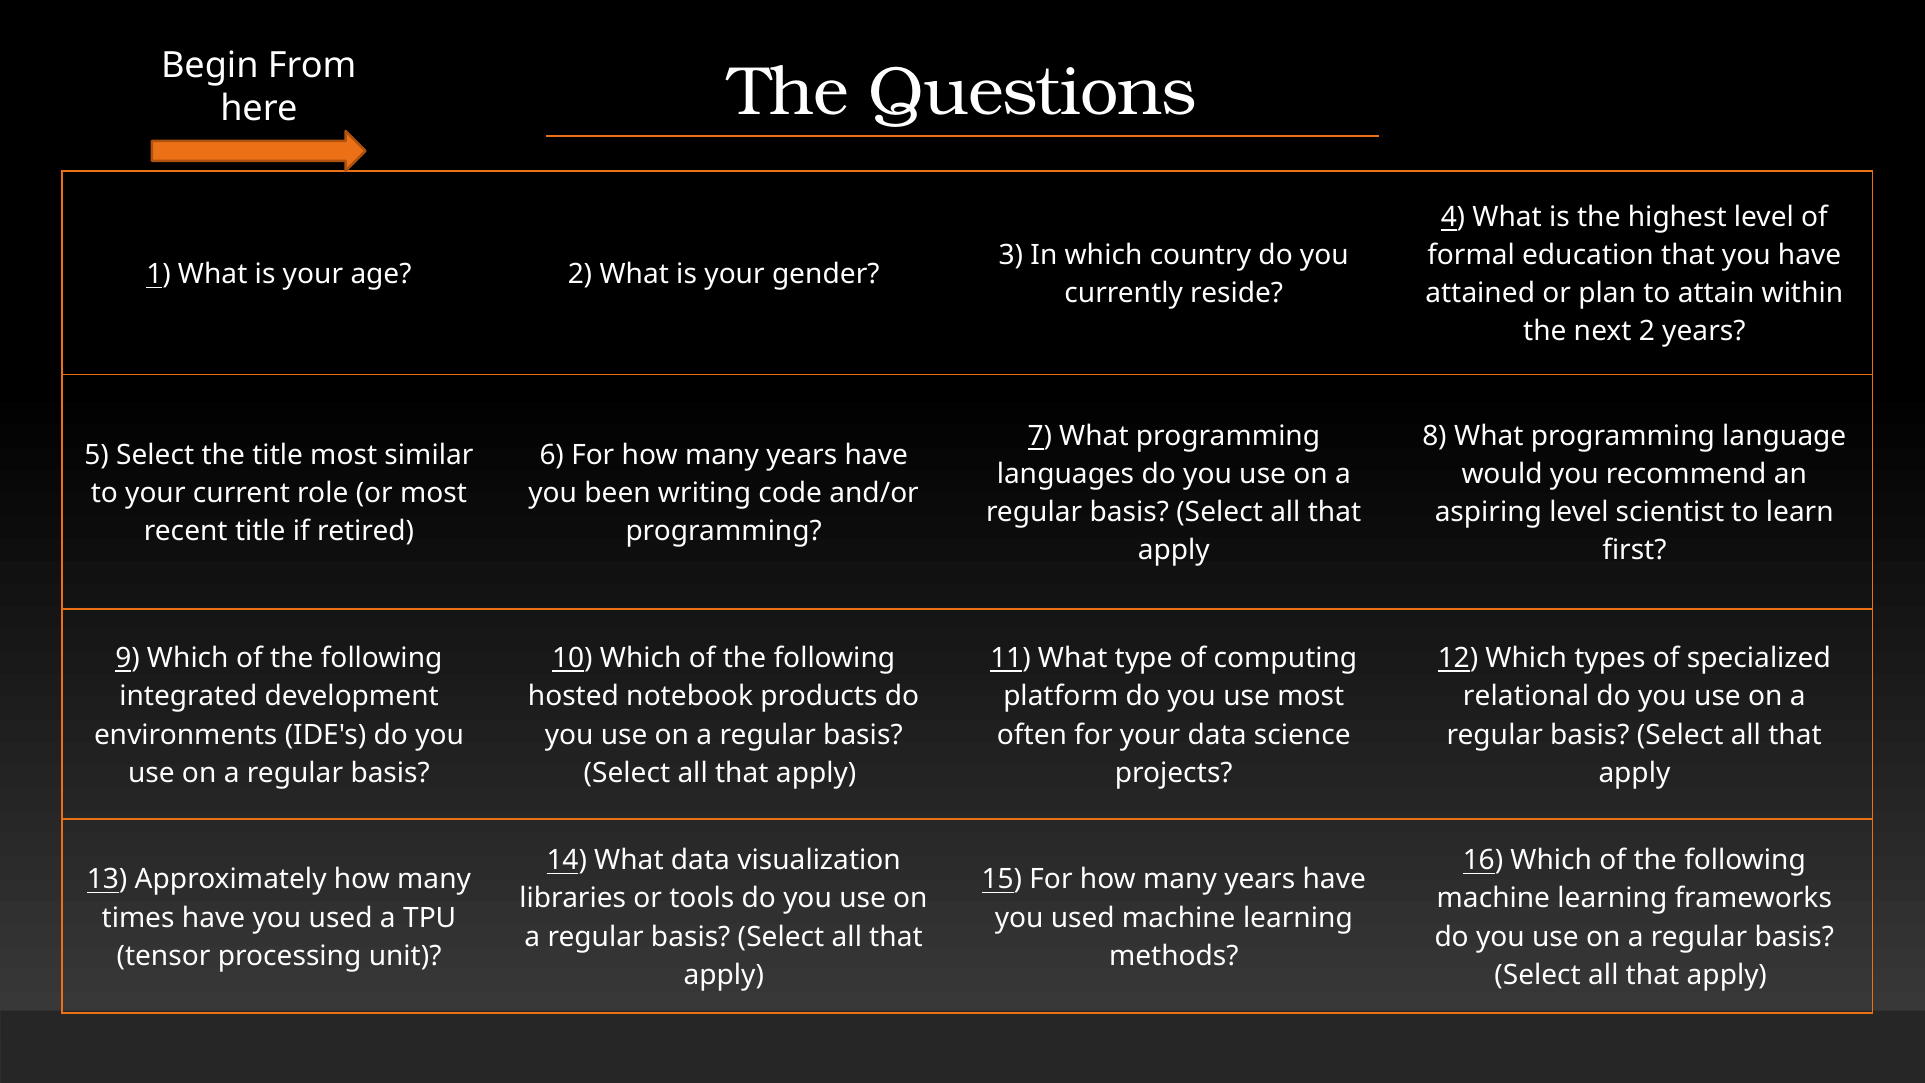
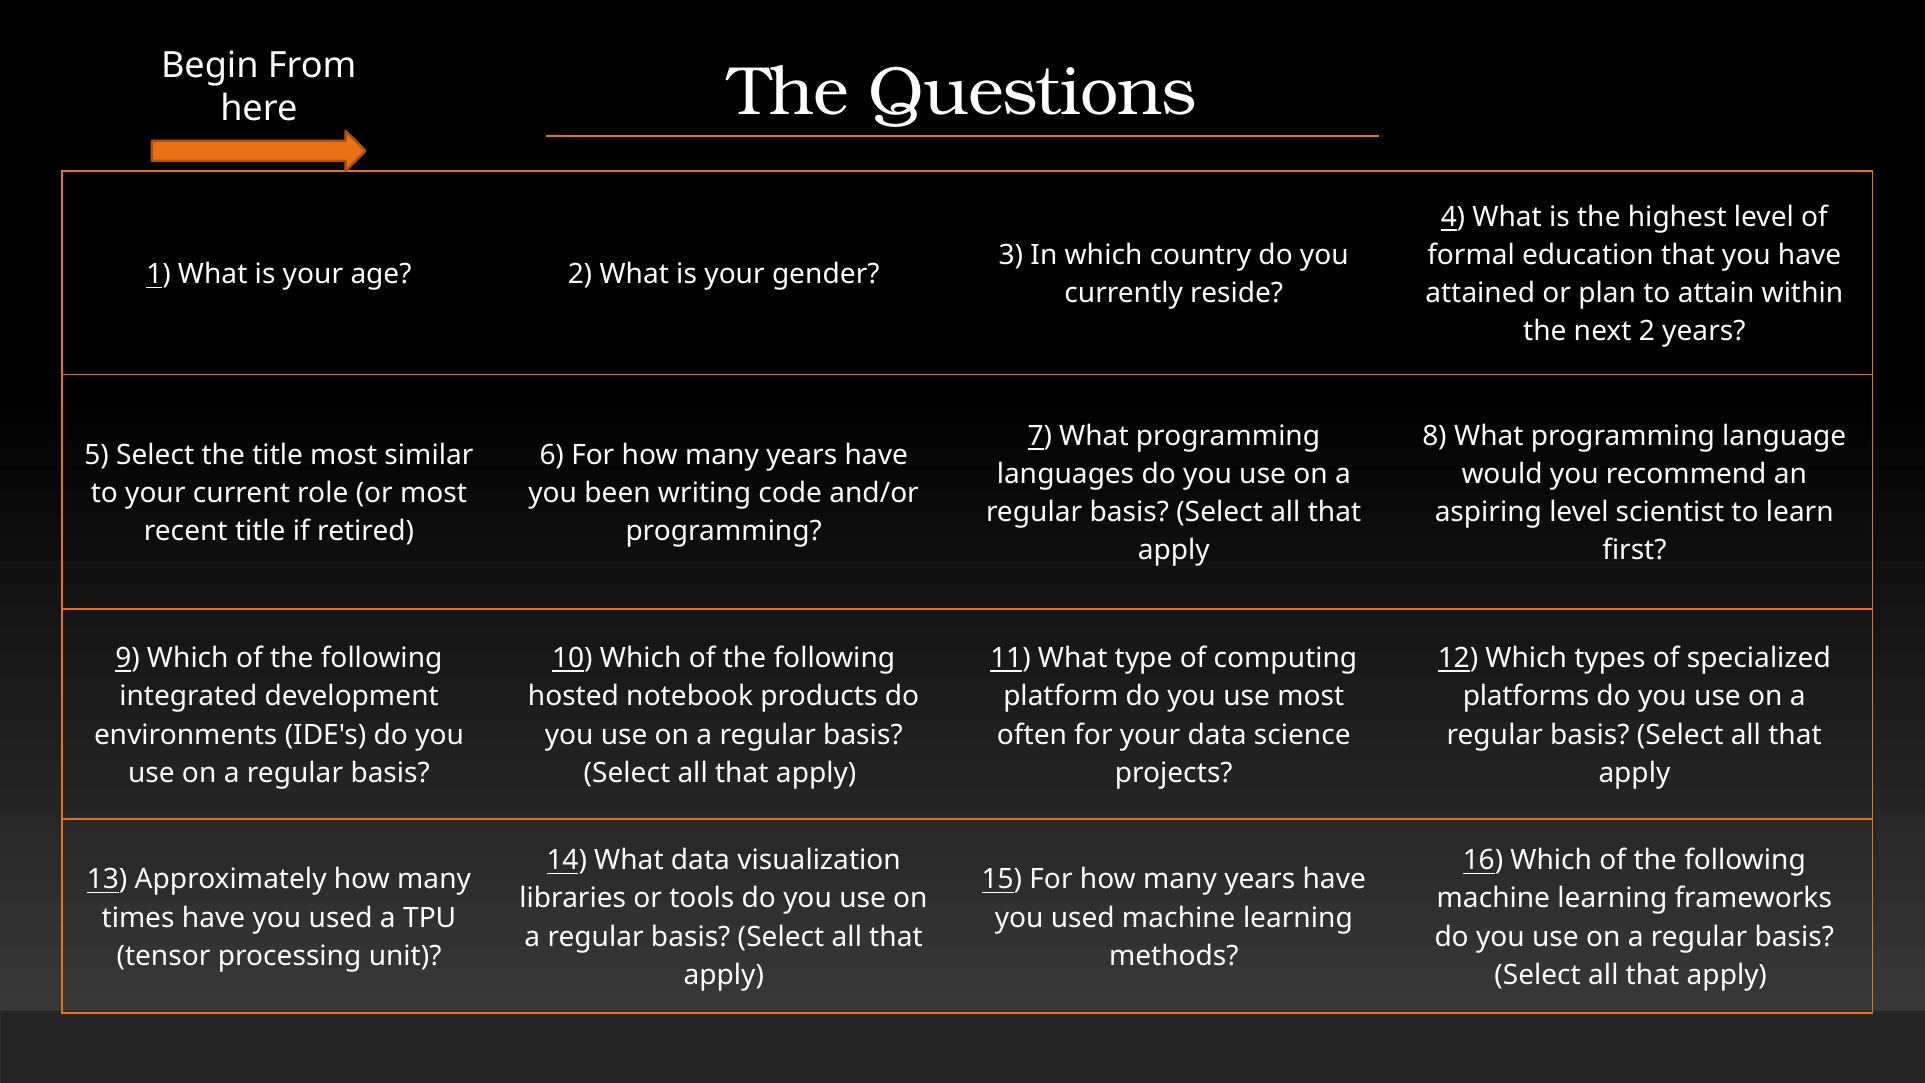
relational: relational -> platforms (1526, 696)
